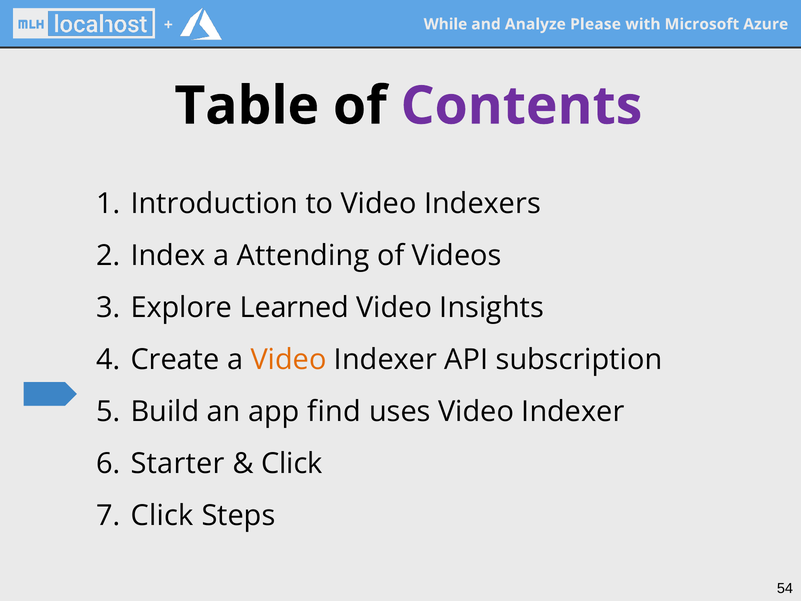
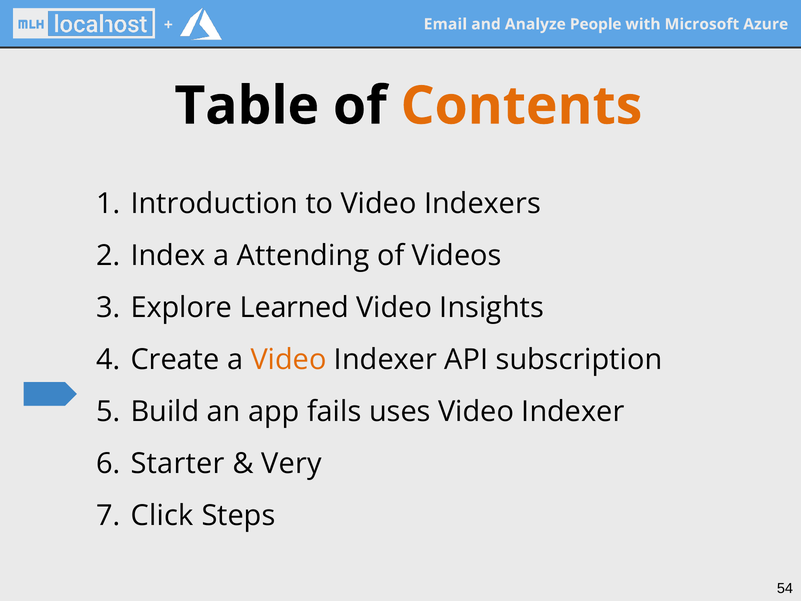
While: While -> Email (445, 24)
Please: Please -> People (596, 24)
Contents colour: purple -> orange (521, 106)
find: find -> fails (334, 412)
Click: Click -> Very (292, 464)
